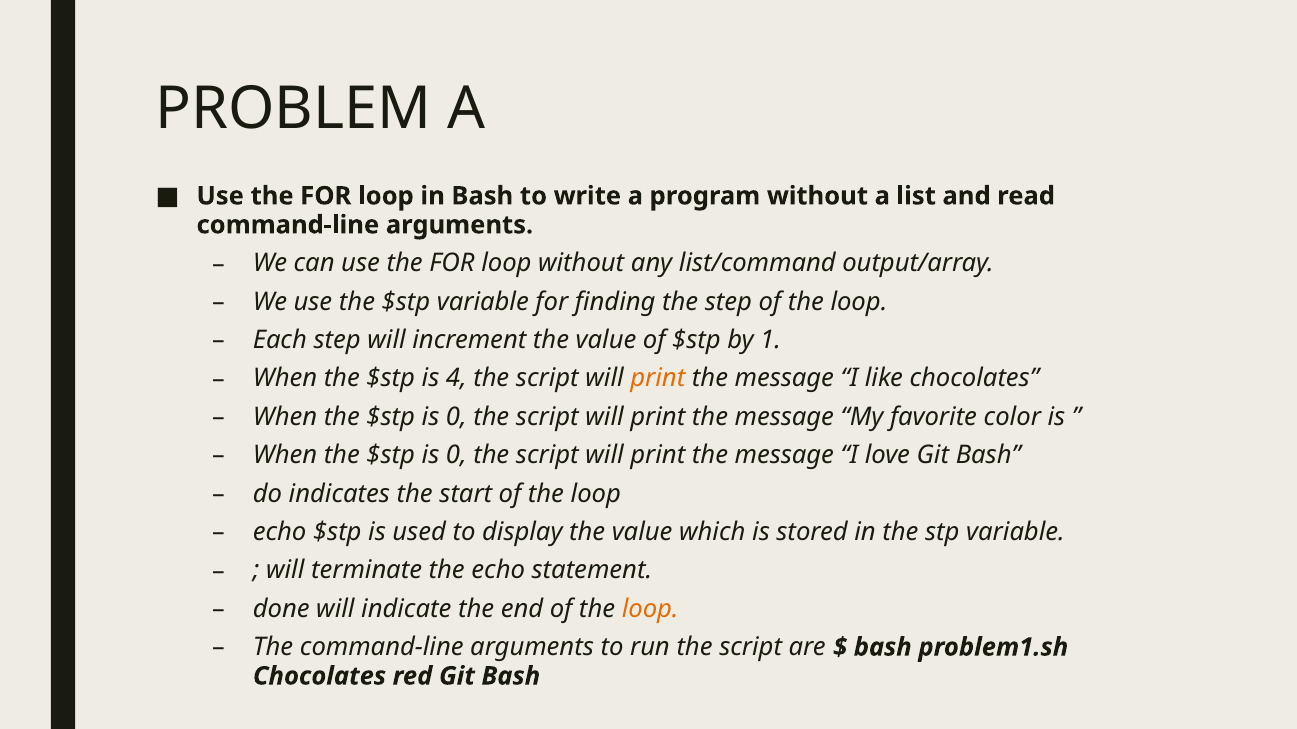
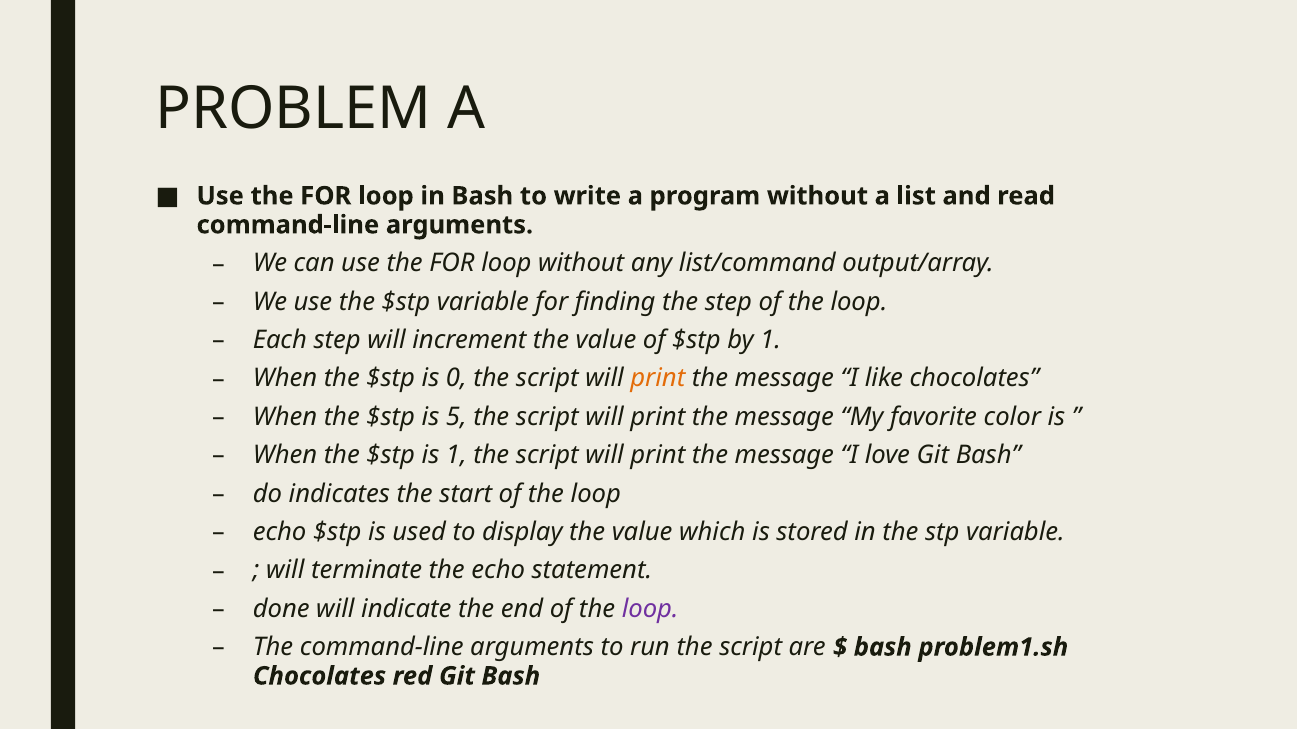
4: 4 -> 0 (456, 379)
0: 0 -> 5 (456, 417)
0: 0 -> 1 (456, 456)
loop colour: orange -> purple (650, 609)
